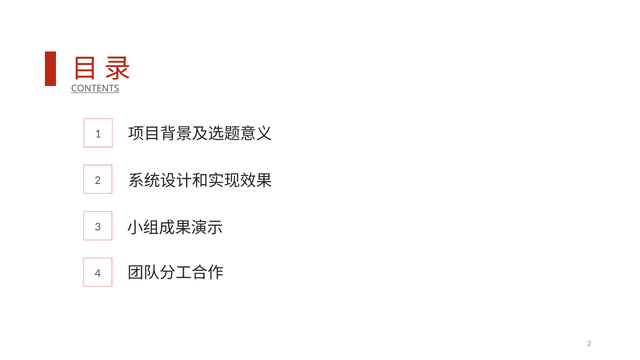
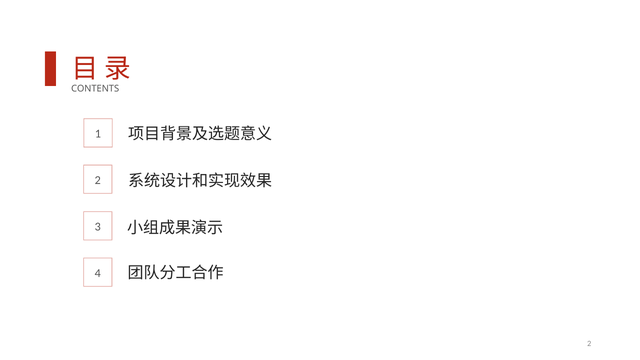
CONTENTS underline: present -> none (95, 89)
